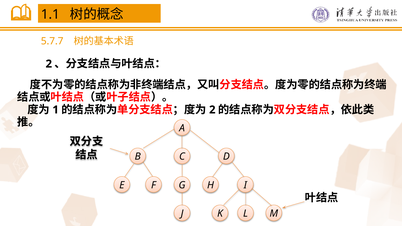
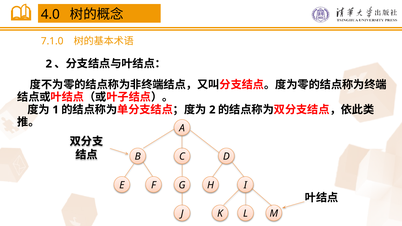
1.1: 1.1 -> 4.0 (50, 14)
5.7.7: 5.7.7 -> 7.1.0 (52, 41)
